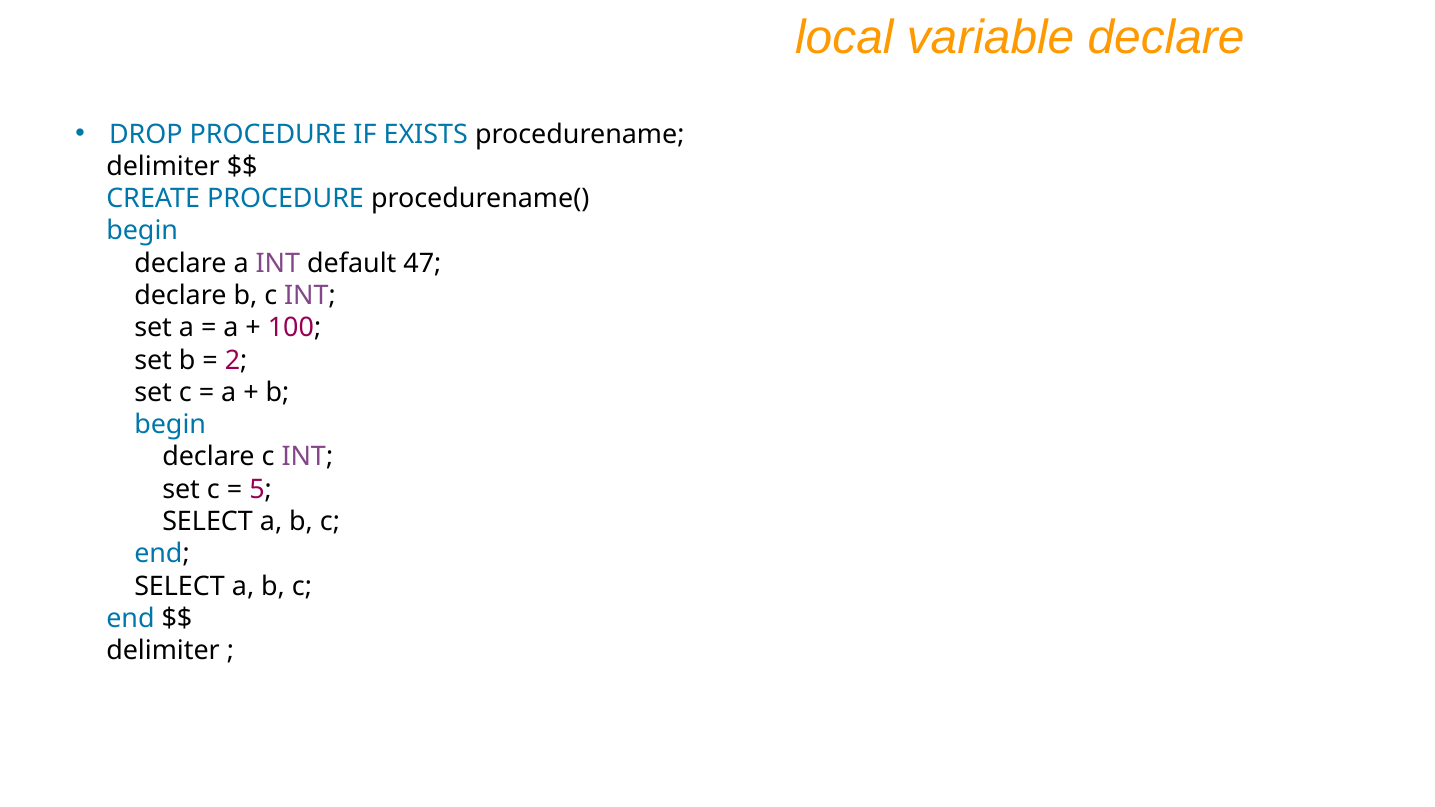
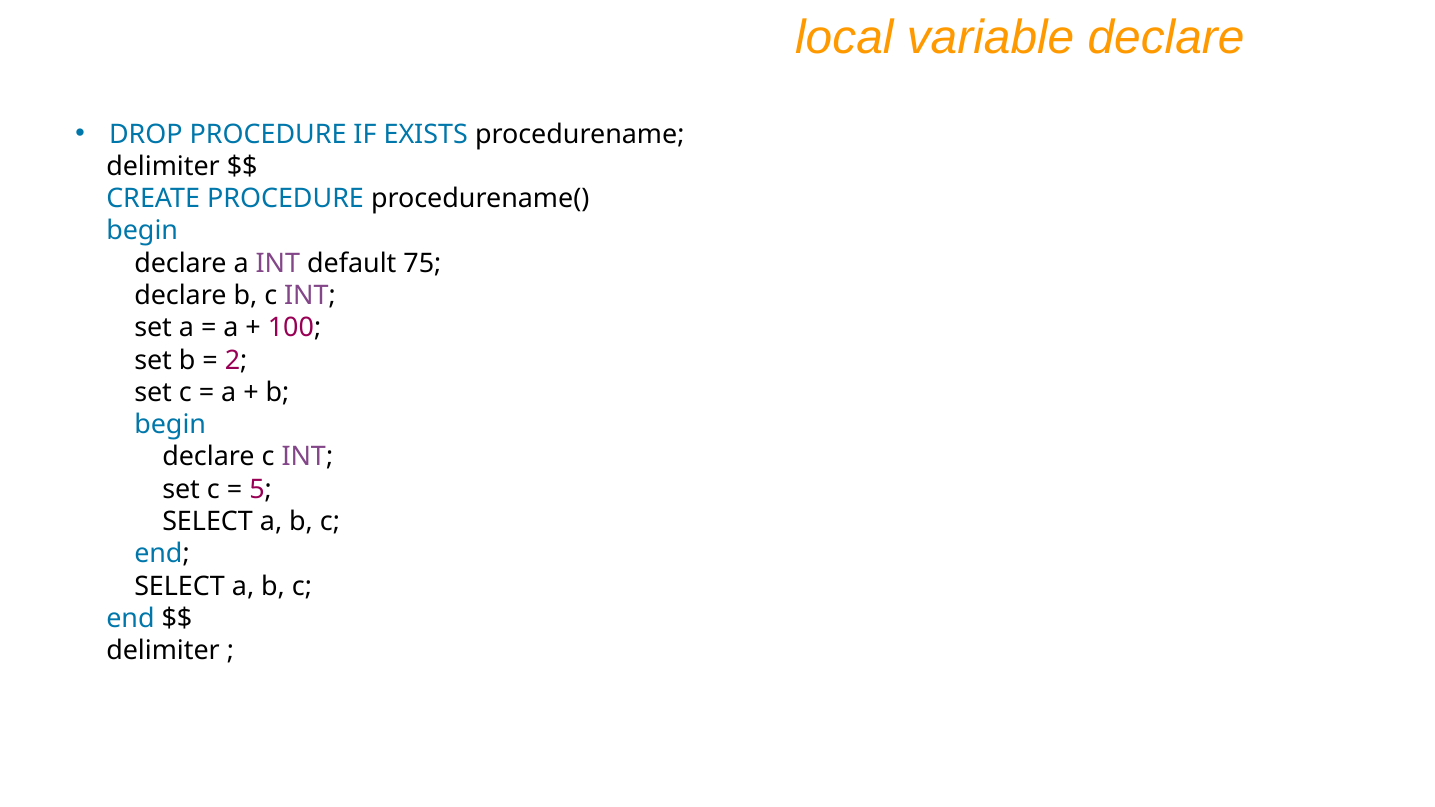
47: 47 -> 75 (422, 263)
